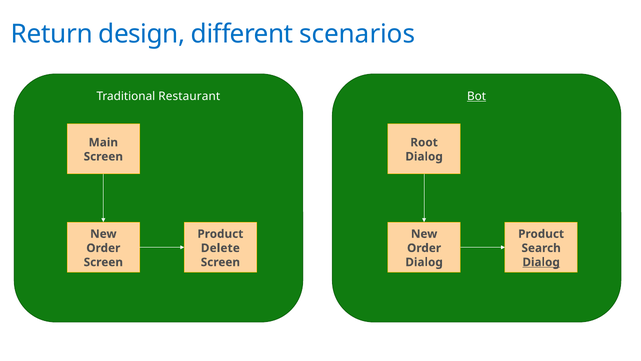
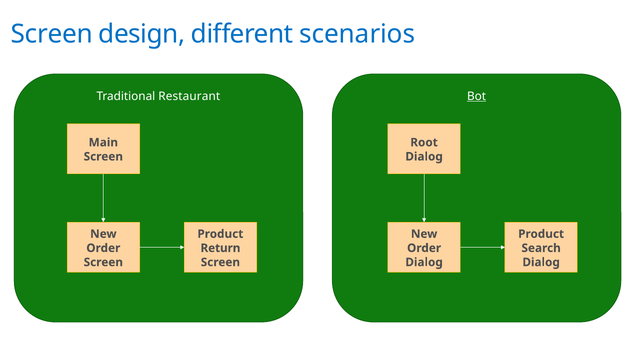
Return: Return -> Screen (52, 34)
Delete: Delete -> Return (220, 248)
Dialog underline: present -> none (541, 262)
